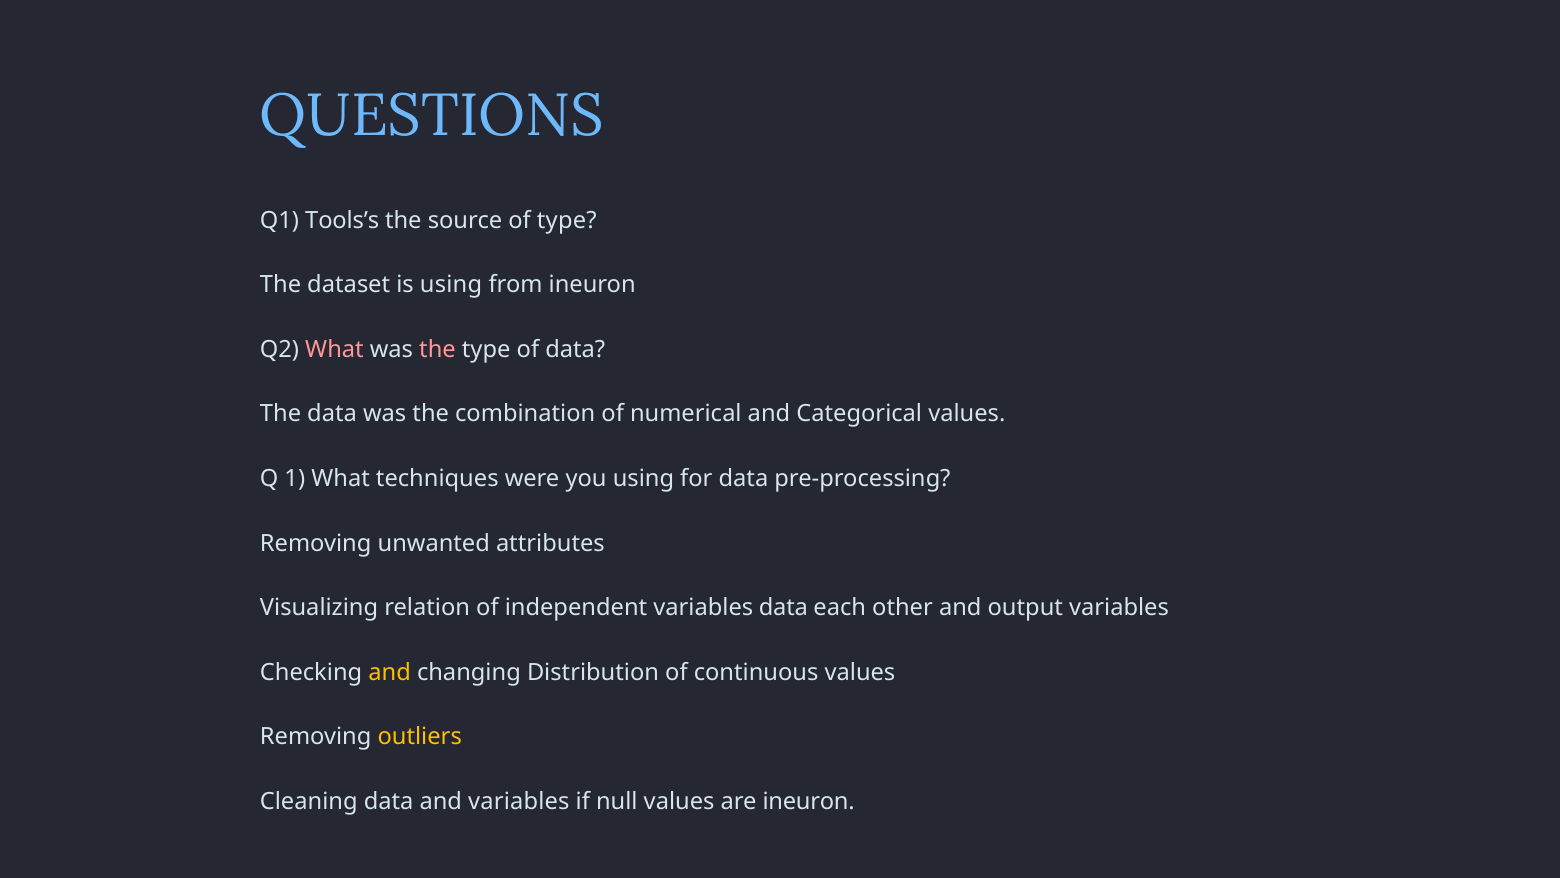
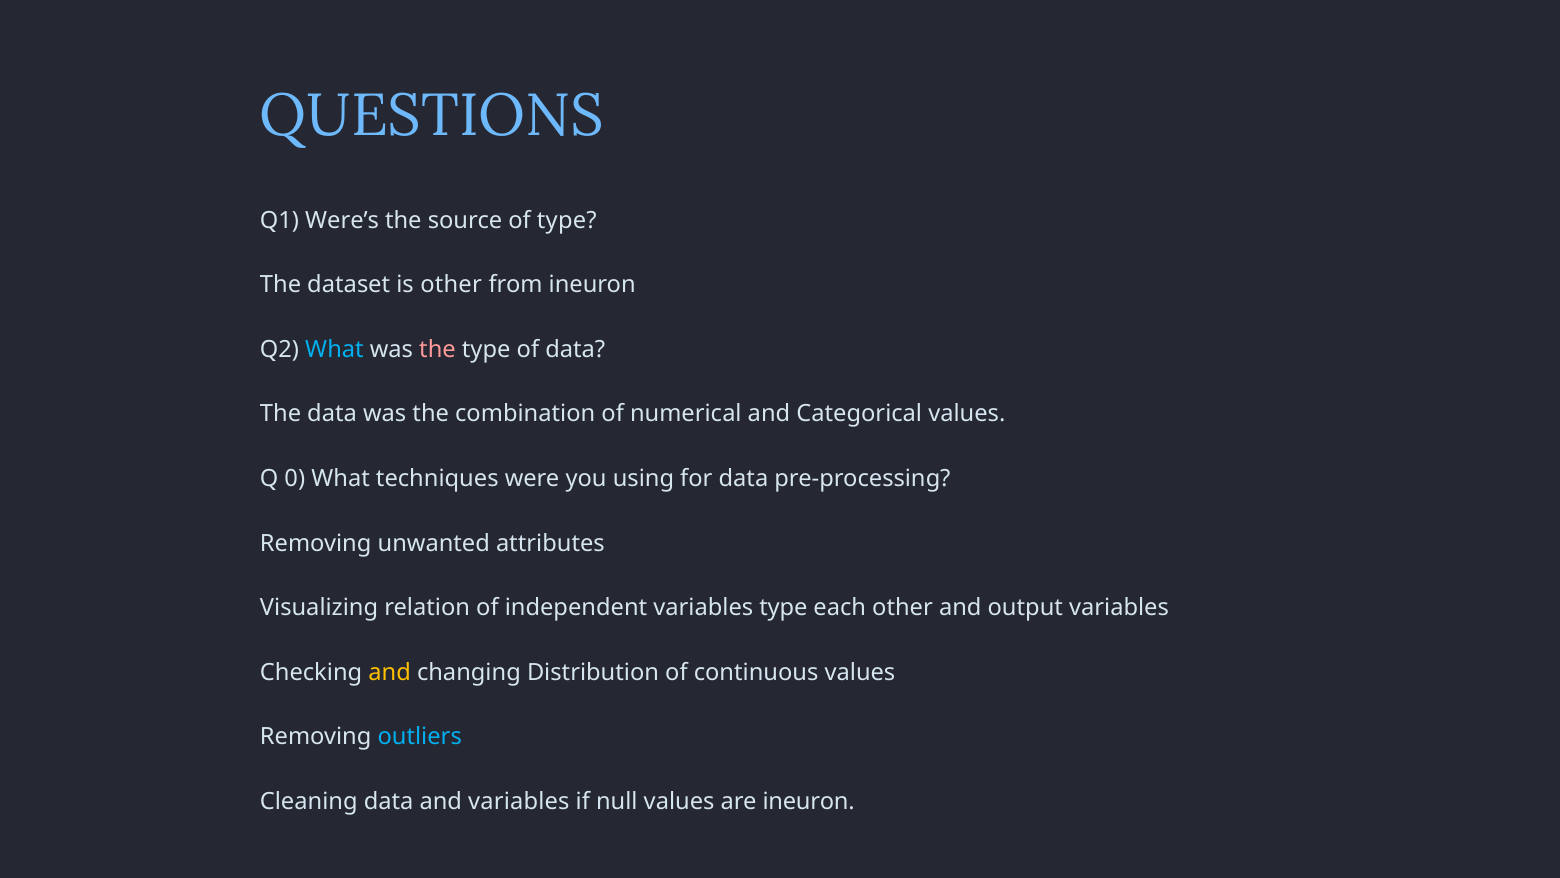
Tools’s: Tools’s -> Were’s (342, 220)
is using: using -> other (451, 285)
What colour: pink -> light blue (334, 349)
1: 1 -> 0 (295, 478)
variables data: data -> type (783, 607)
outliers colour: yellow -> light blue (420, 737)
